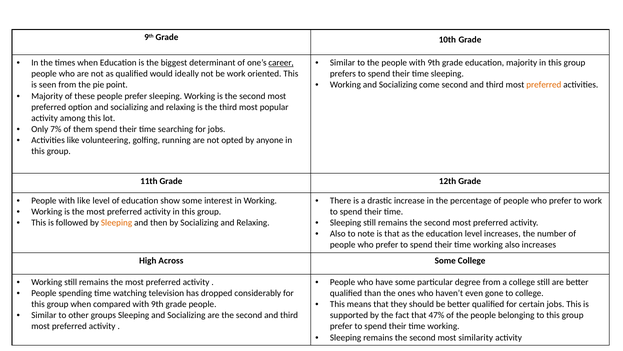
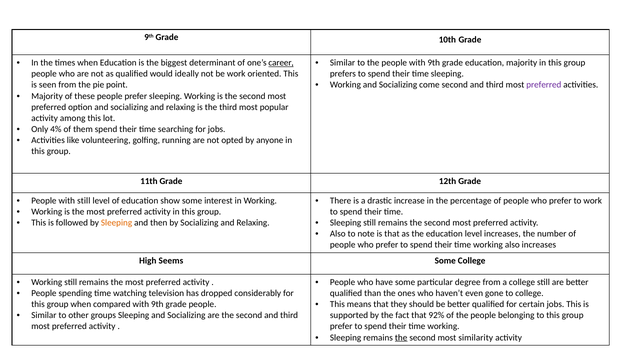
preferred colour: orange -> purple (544, 85)
7%: 7% -> 4% (56, 129)
with like: like -> still (84, 200)
Across: Across -> Seems (171, 260)
47%: 47% -> 92% (436, 315)
the underline: none -> present (401, 337)
